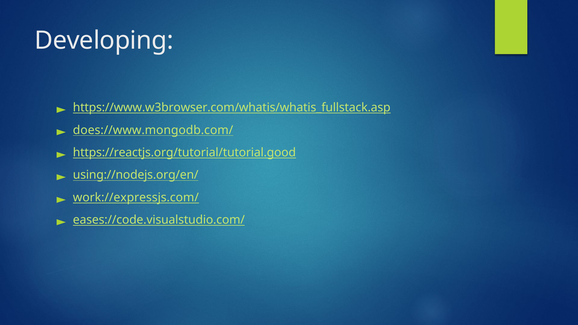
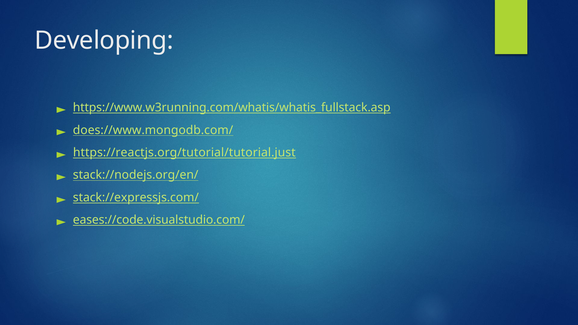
https://www.w3browser.com/whatis/whatis_fullstack.asp: https://www.w3browser.com/whatis/whatis_fullstack.asp -> https://www.w3running.com/whatis/whatis_fullstack.asp (232, 108)
https://reactjs.org/tutorial/tutorial.good: https://reactjs.org/tutorial/tutorial.good -> https://reactjs.org/tutorial/tutorial.just (184, 153)
using://nodejs.org/en/: using://nodejs.org/en/ -> stack://nodejs.org/en/ (136, 175)
work://expressjs.com/: work://expressjs.com/ -> stack://expressjs.com/ (136, 198)
